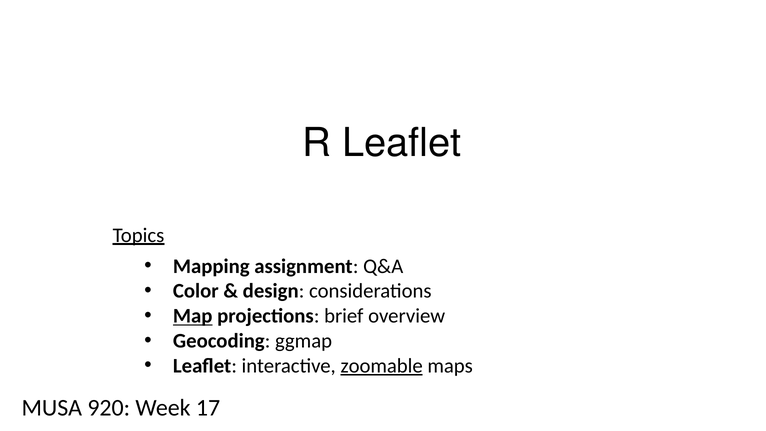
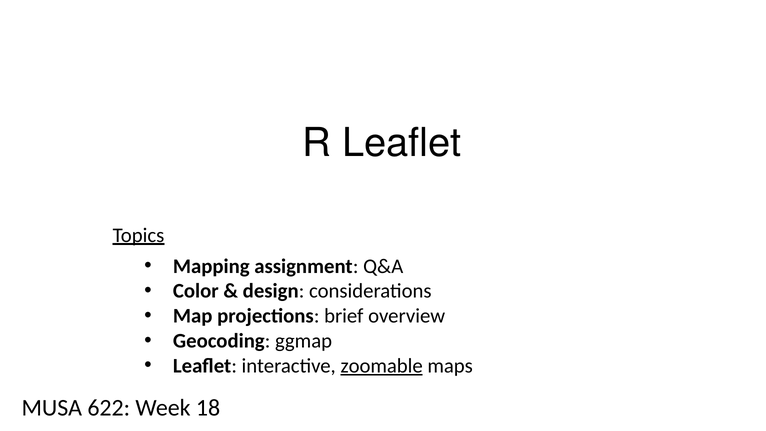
Map underline: present -> none (193, 316)
920: 920 -> 622 (109, 408)
17: 17 -> 18 (208, 408)
